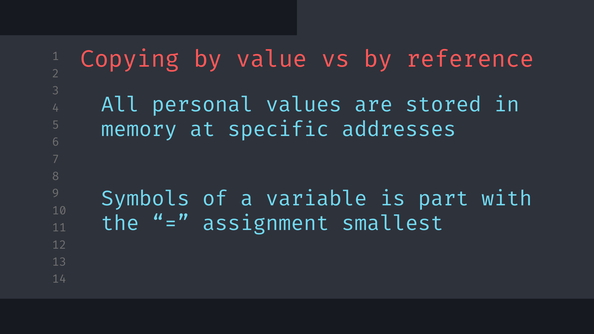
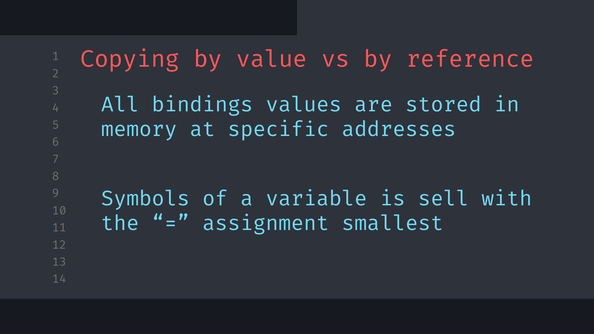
personal: personal -> bindings (202, 105)
part: part -> sell (443, 199)
